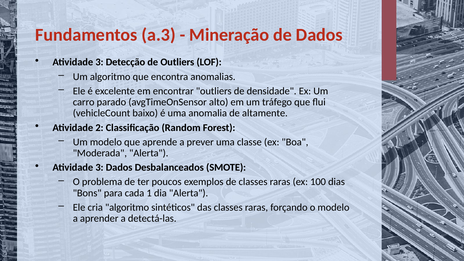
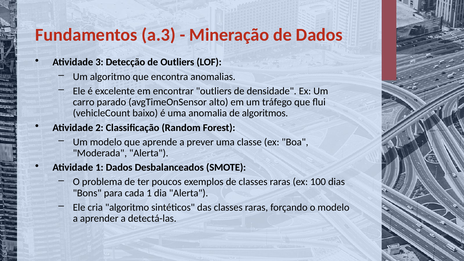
altamente: altamente -> algoritmos (265, 113)
3: 3 -> 1 (99, 167)
